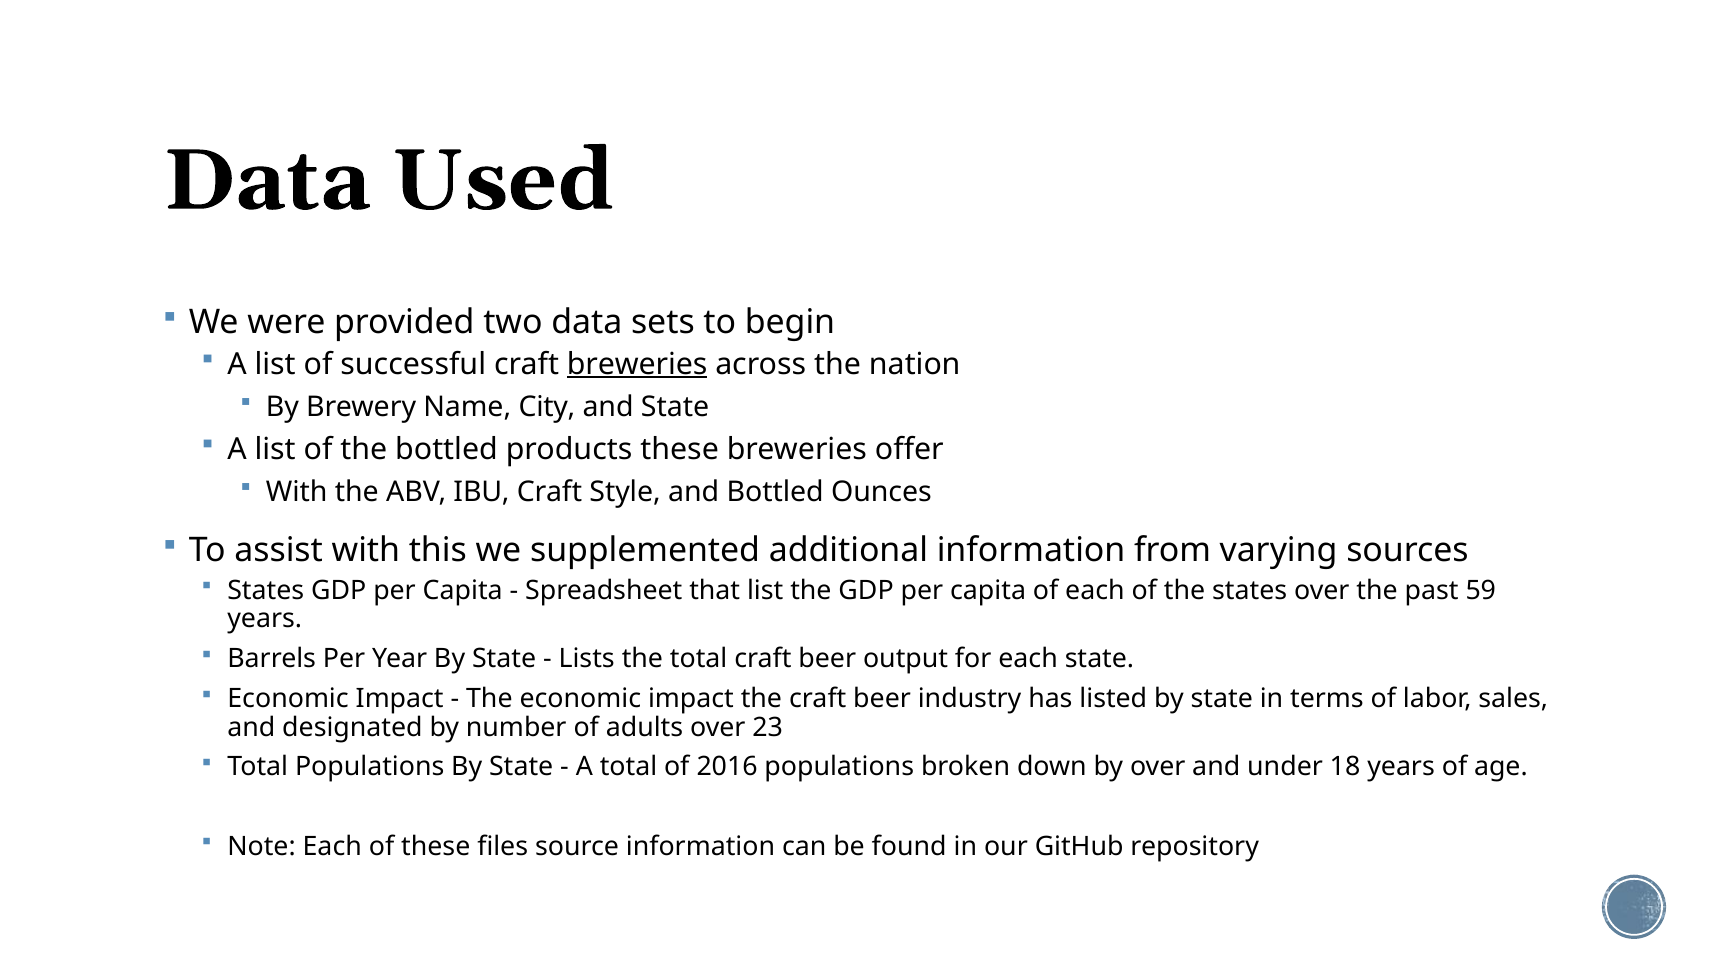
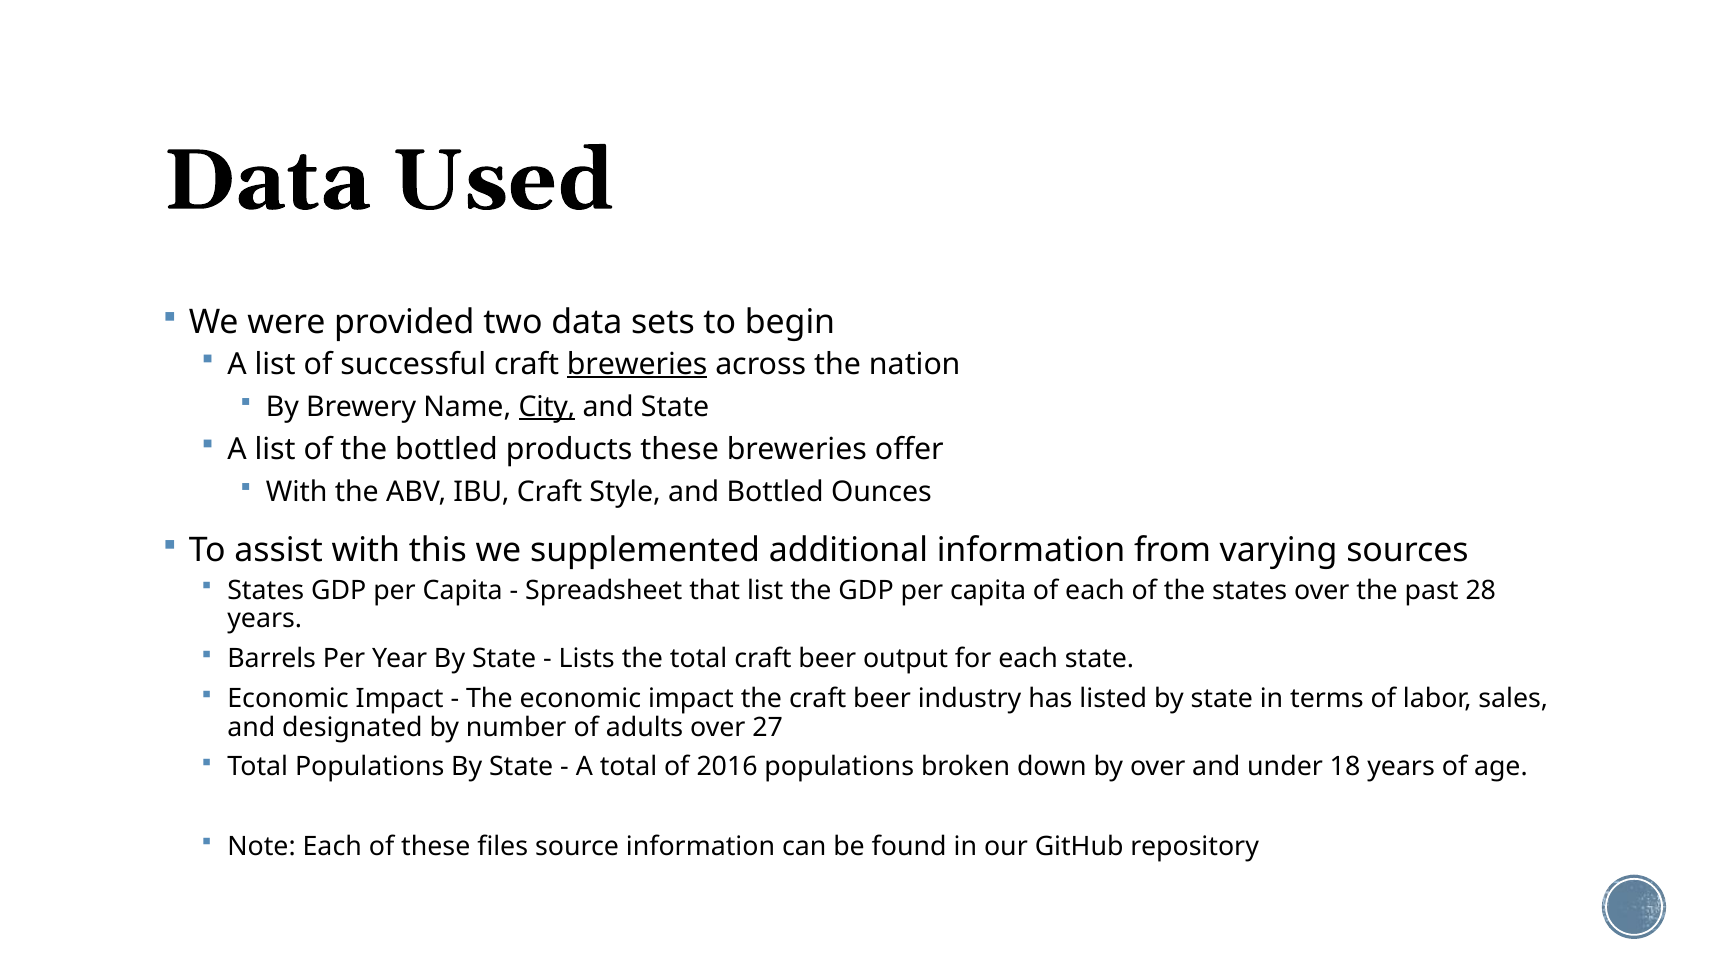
City underline: none -> present (547, 407)
59: 59 -> 28 (1481, 591)
23: 23 -> 27 (768, 728)
